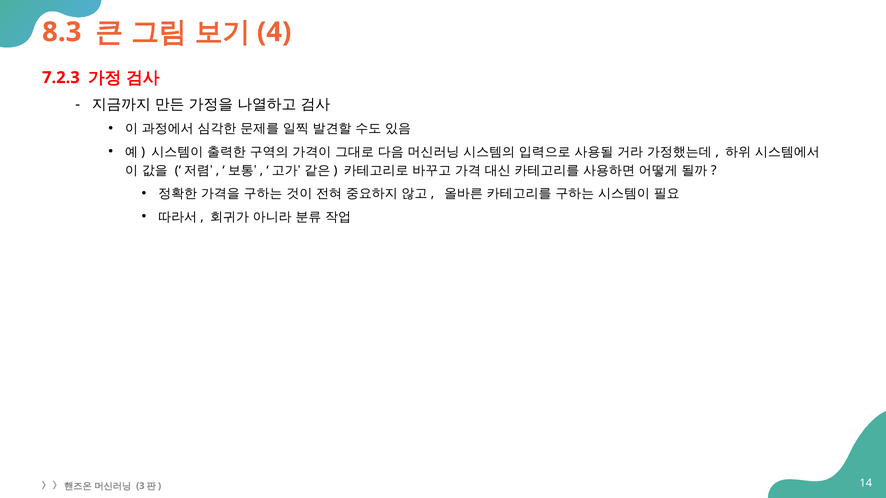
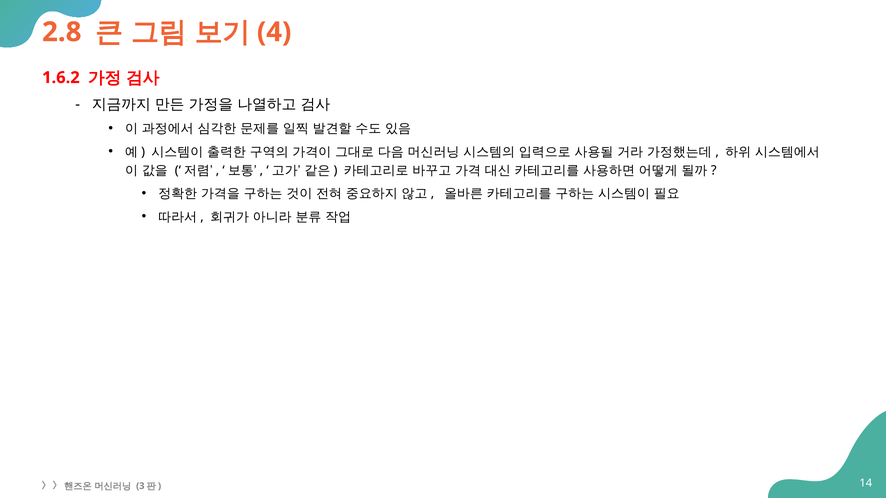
8.3: 8.3 -> 2.8 (62, 32)
7.2.3: 7.2.3 -> 1.6.2 (61, 78)
